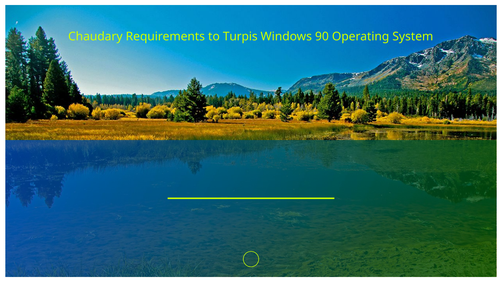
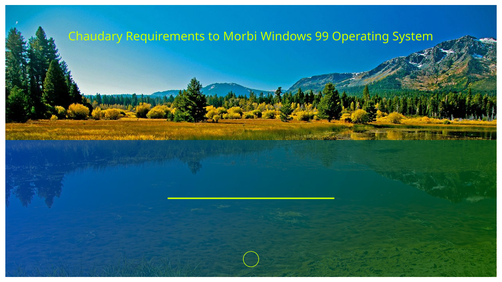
Turpis: Turpis -> Morbi (240, 37)
90: 90 -> 99 (322, 37)
